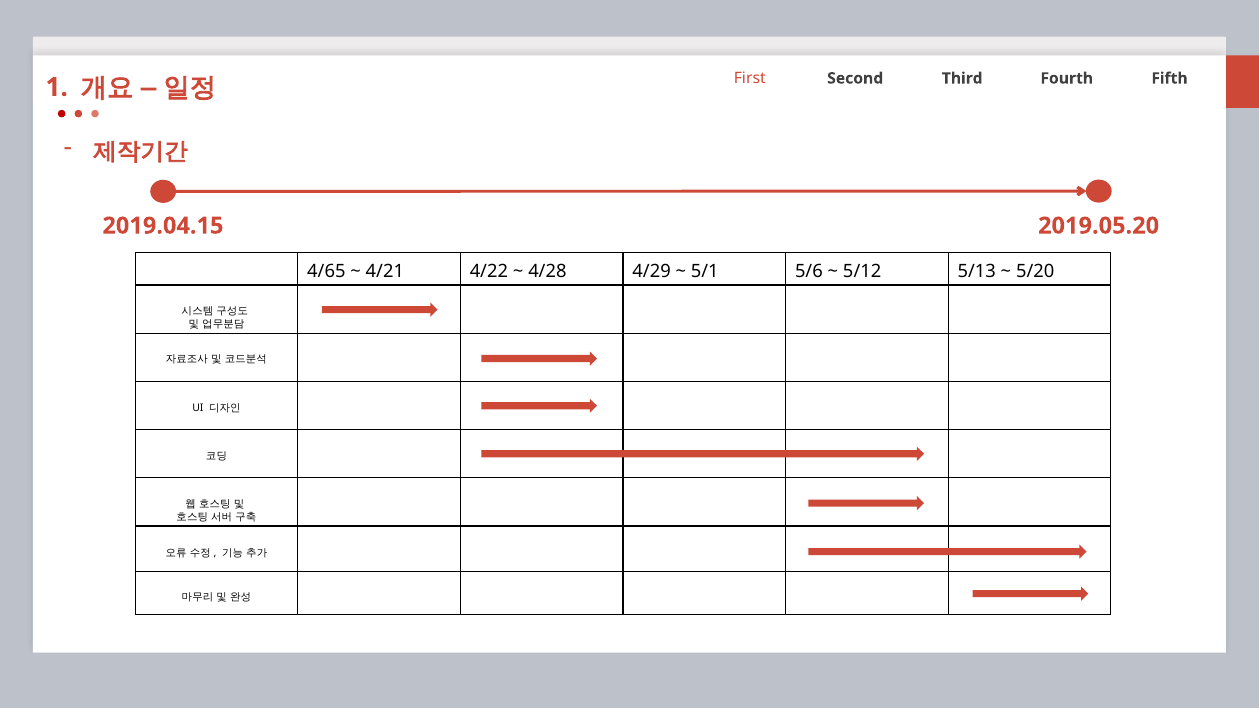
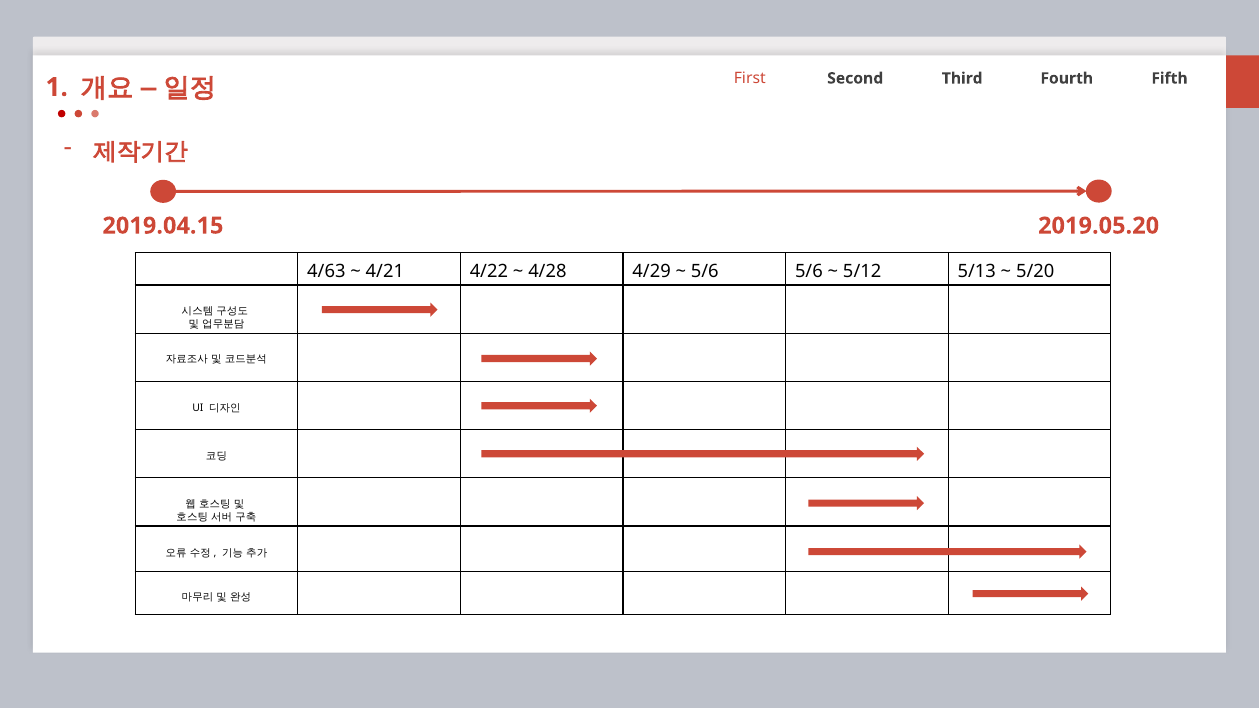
4/65: 4/65 -> 4/63 (326, 271)
5/1: 5/1 -> 5/6 (705, 271)
